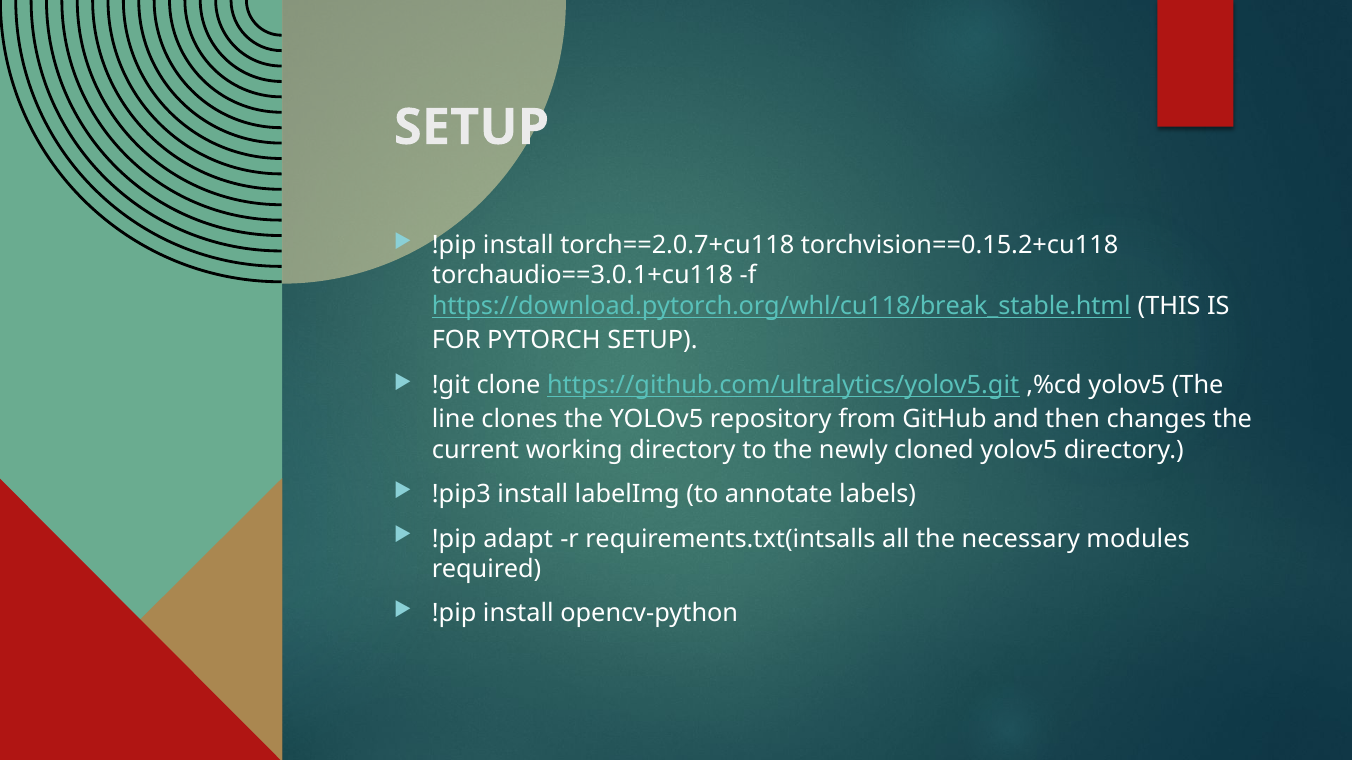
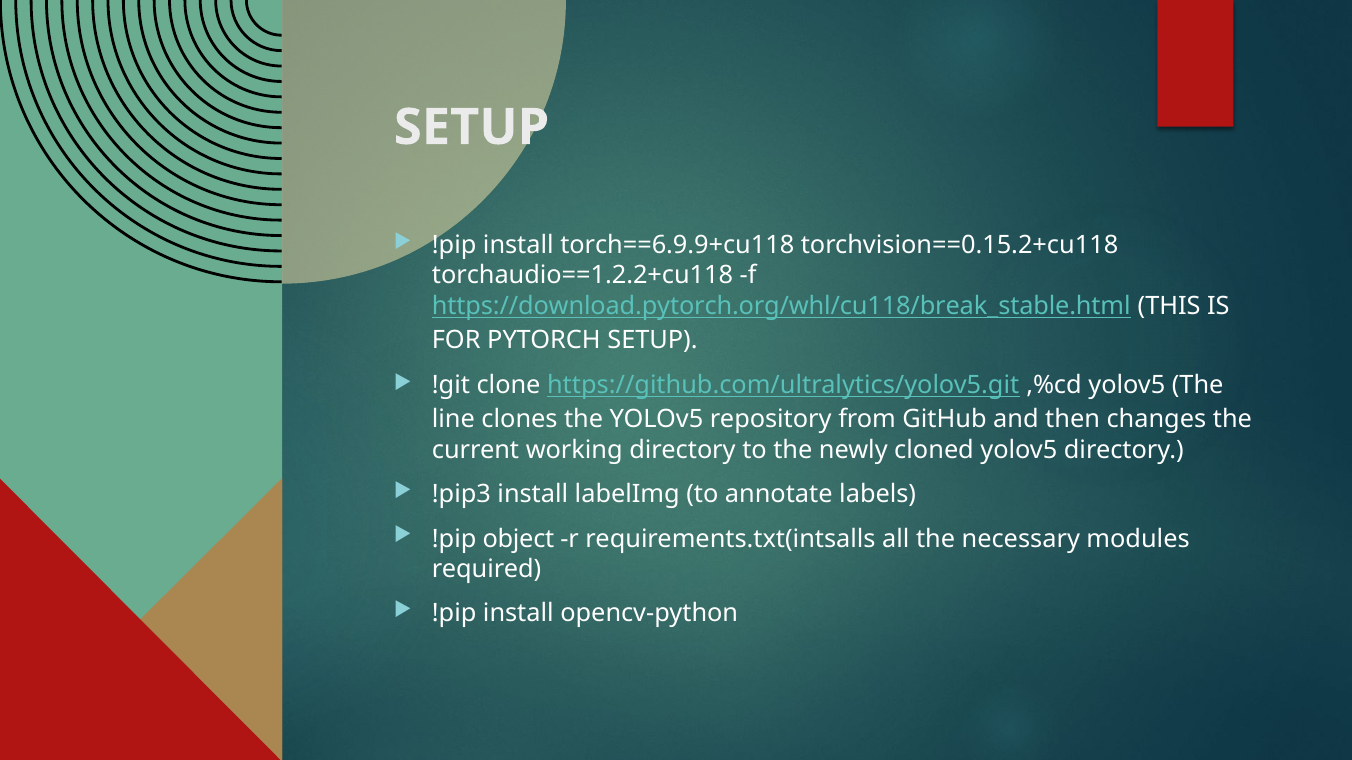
torch==2.0.7+cu118: torch==2.0.7+cu118 -> torch==6.9.9+cu118 (677, 245)
torchaudio==3.0.1+cu118: torchaudio==3.0.1+cu118 -> torchaudio==1.2.2+cu118 (583, 276)
adapt: adapt -> object (518, 539)
